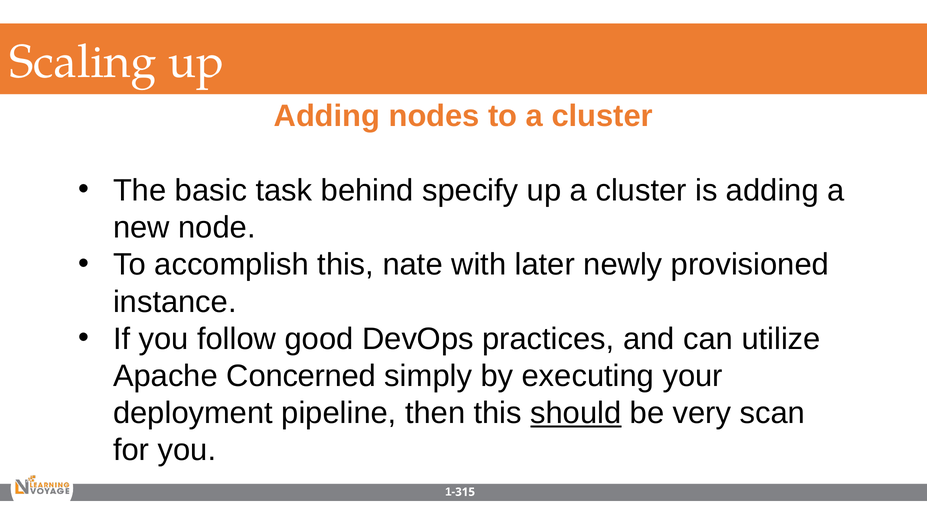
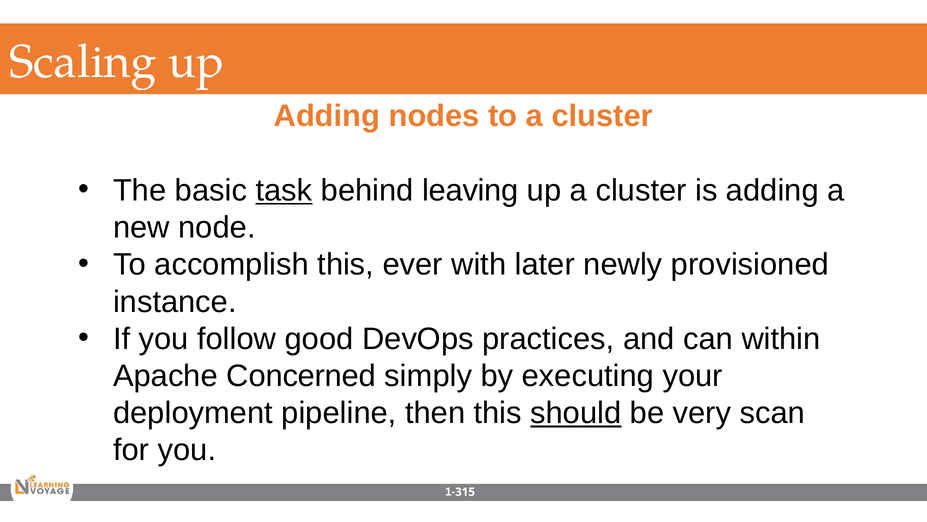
task underline: none -> present (284, 190)
specify: specify -> leaving (470, 190)
nate: nate -> ever (413, 264)
utilize: utilize -> within (781, 339)
